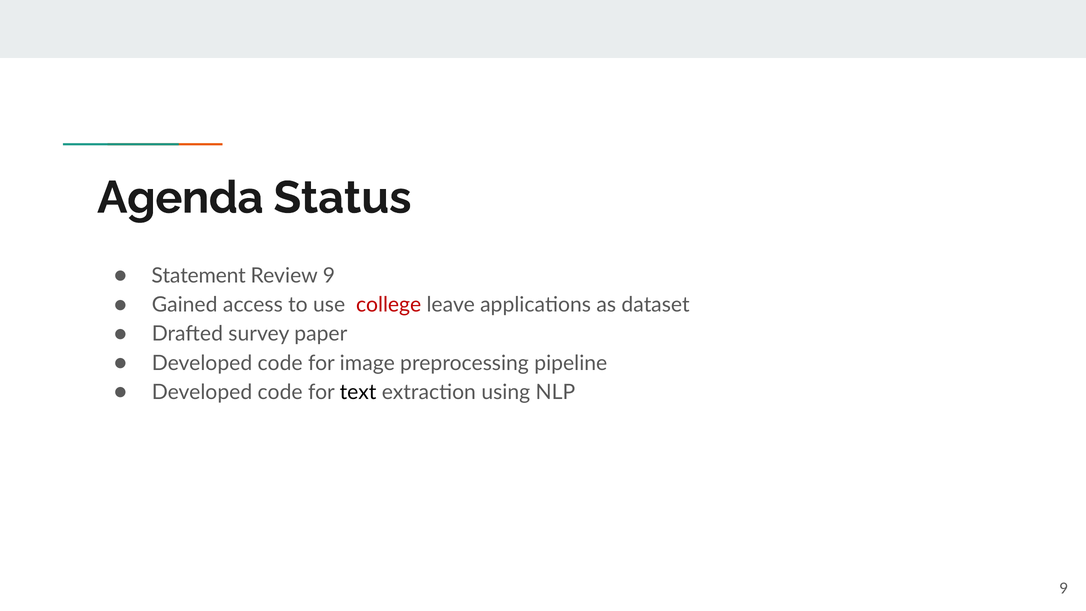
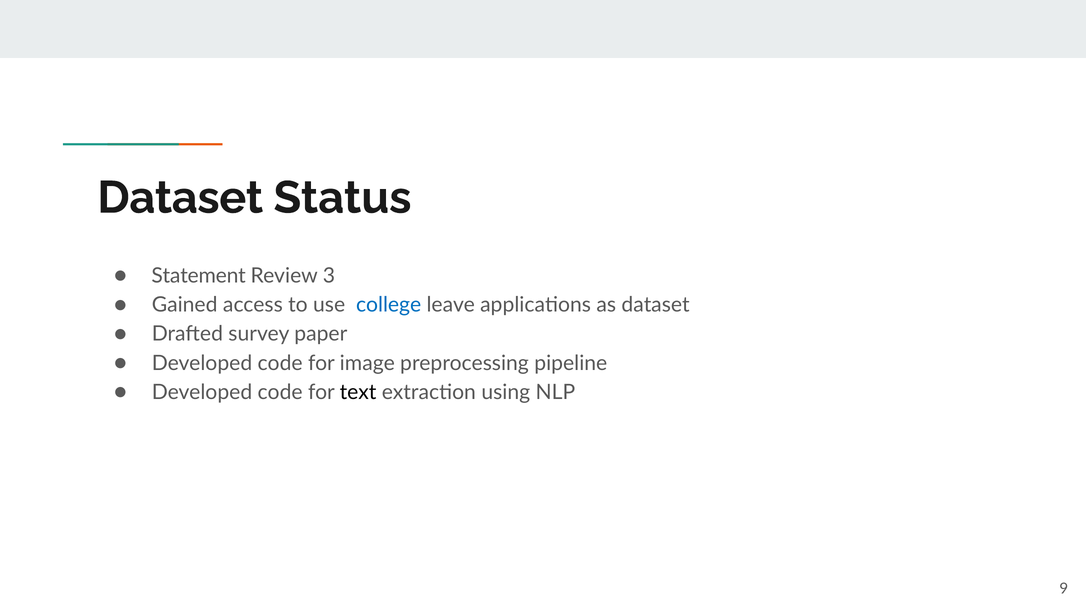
Agenda: Agenda -> Dataset (180, 198)
Review 9: 9 -> 3 (329, 276)
college colour: red -> blue (389, 305)
